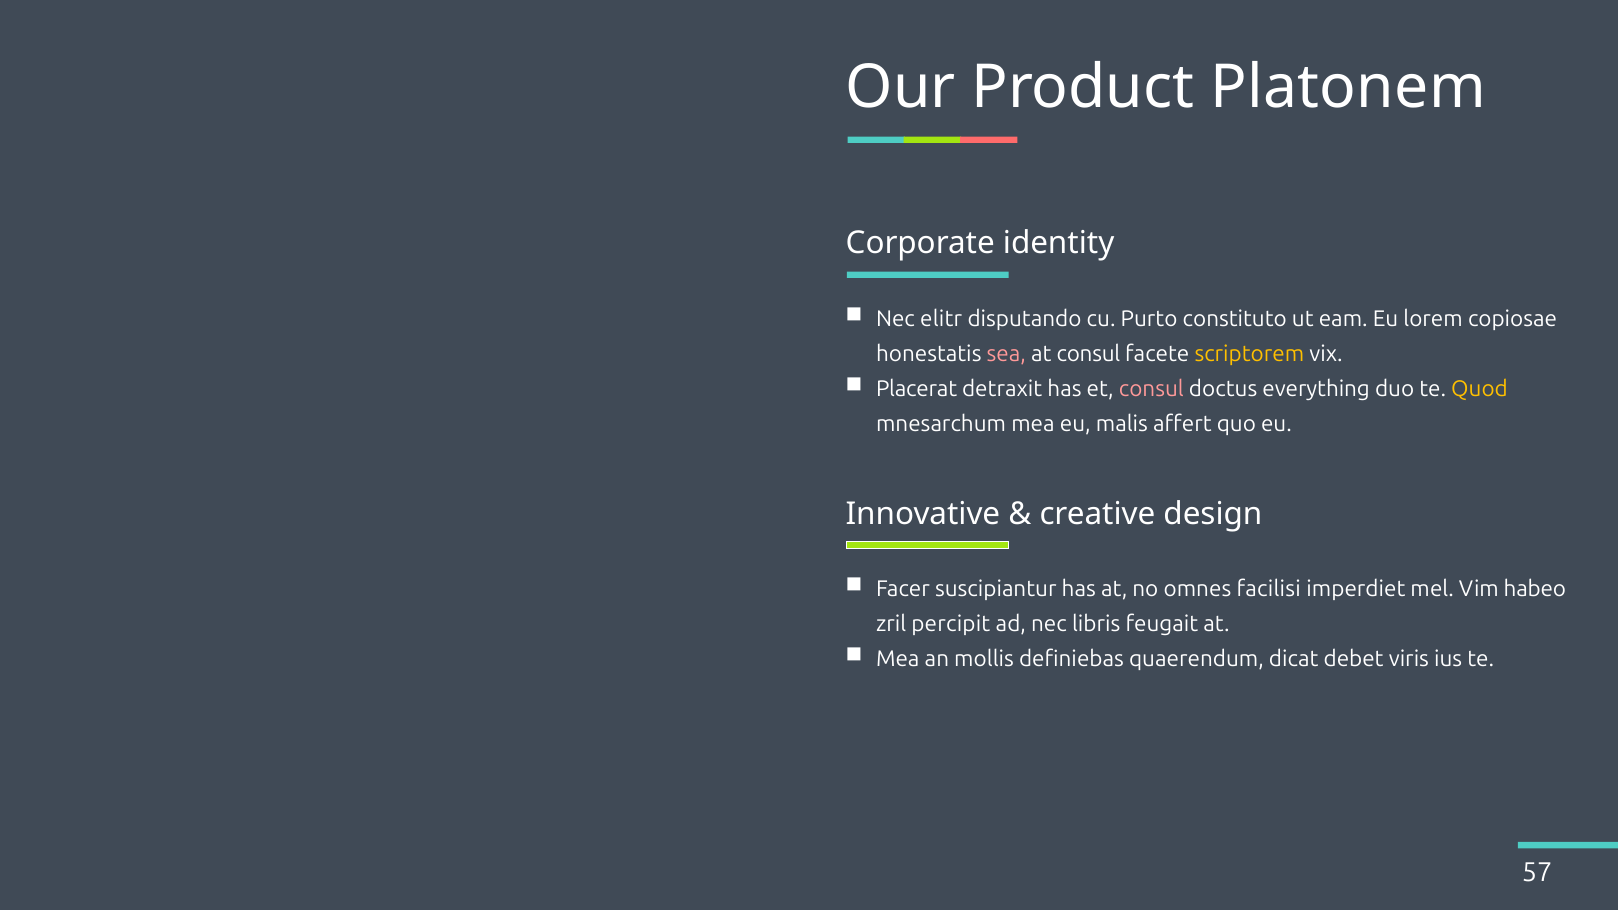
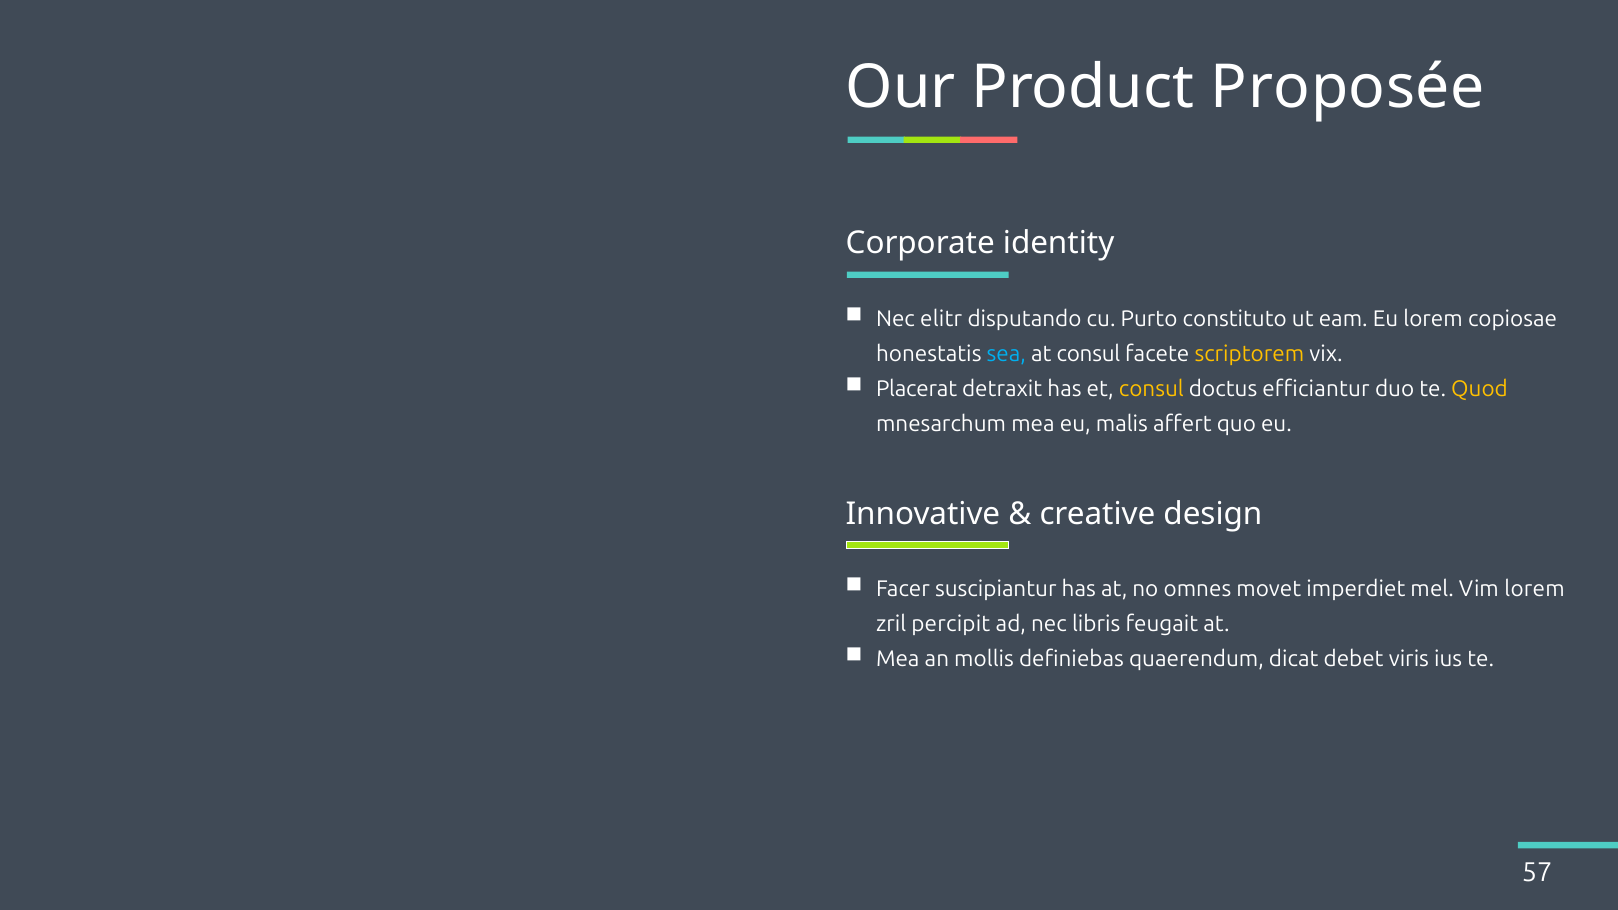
Platonem: Platonem -> Proposée (1348, 87)
sea colour: pink -> light blue (1006, 354)
consul colour: pink -> yellow (1151, 389)
everything: everything -> efficiantur (1316, 389)
facilisi: facilisi -> movet (1269, 589)
Vim habeo: habeo -> lorem (1535, 589)
